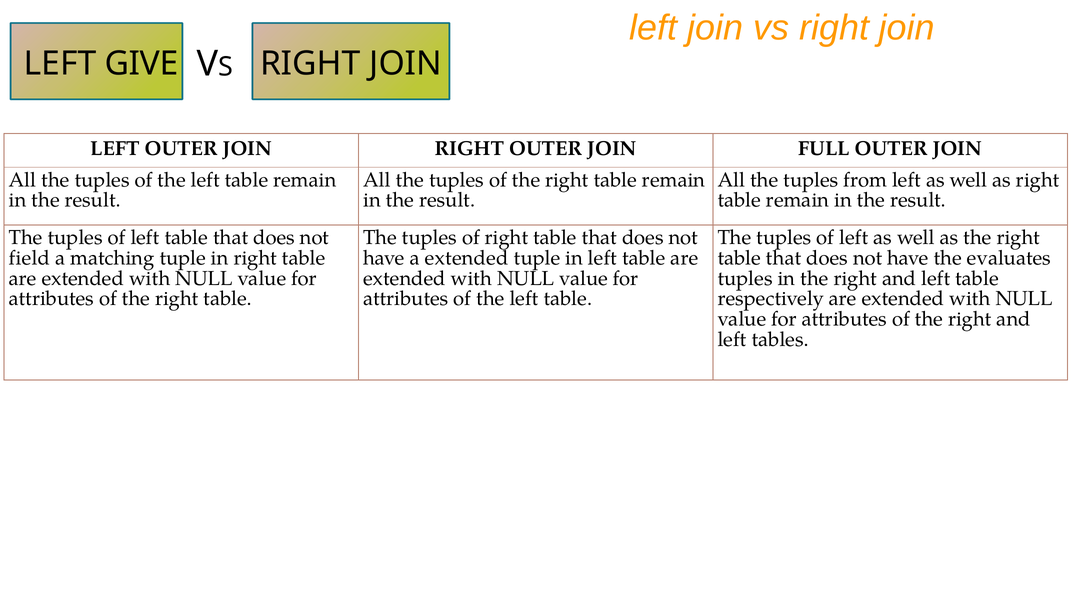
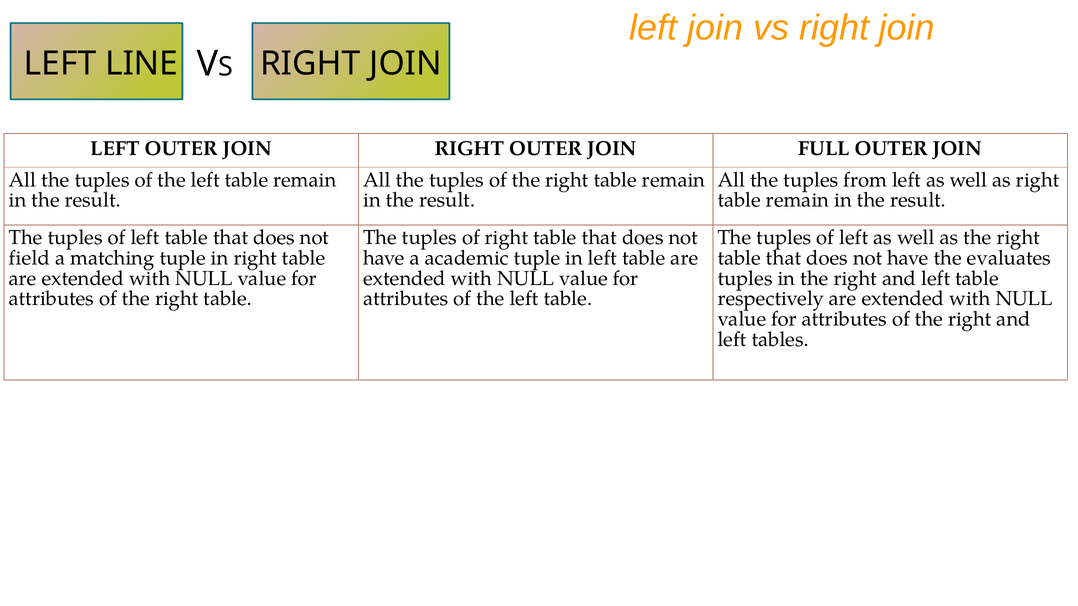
GIVE: GIVE -> LINE (141, 64)
a extended: extended -> academic (467, 258)
